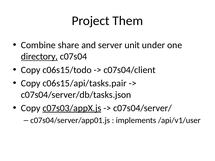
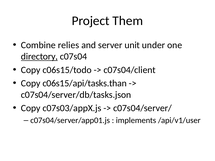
share: share -> relies (68, 45)
c06s15/api/tasks.pair: c06s15/api/tasks.pair -> c06s15/api/tasks.than (85, 83)
c07s03/appX.js underline: present -> none (72, 108)
